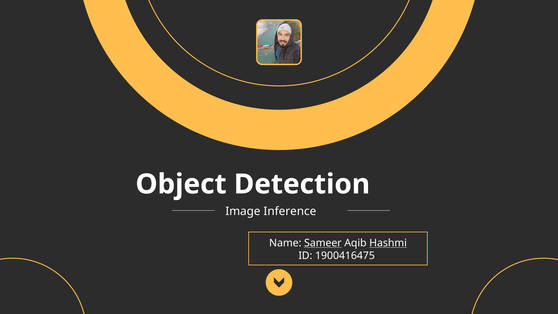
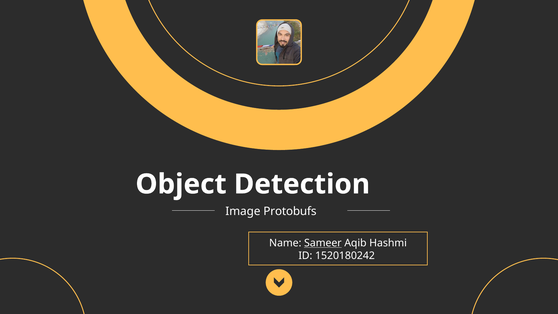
Inference: Inference -> Protobufs (290, 211)
Hashmi underline: present -> none (388, 243)
1900416475: 1900416475 -> 1520180242 (345, 255)
